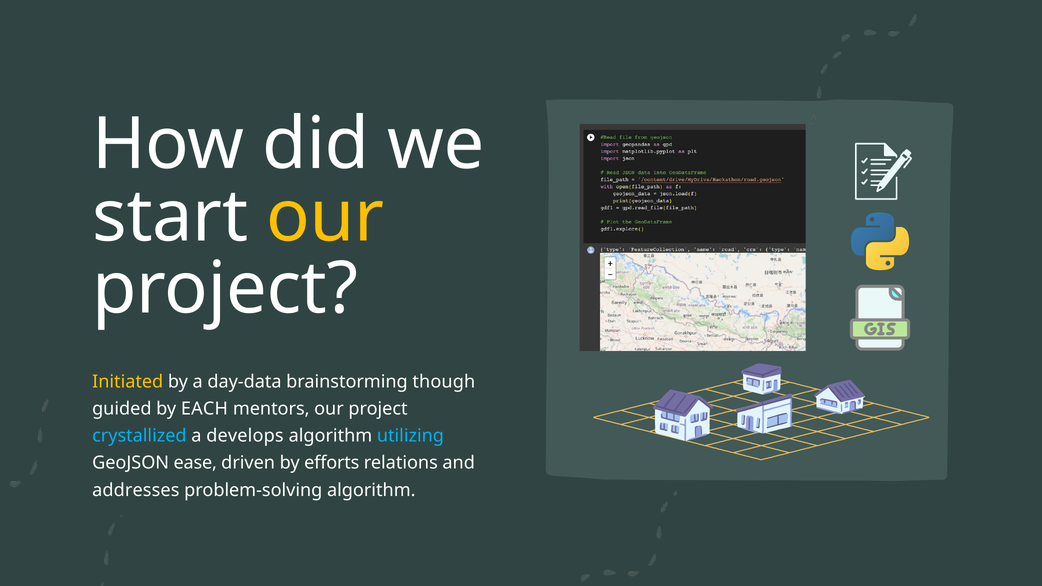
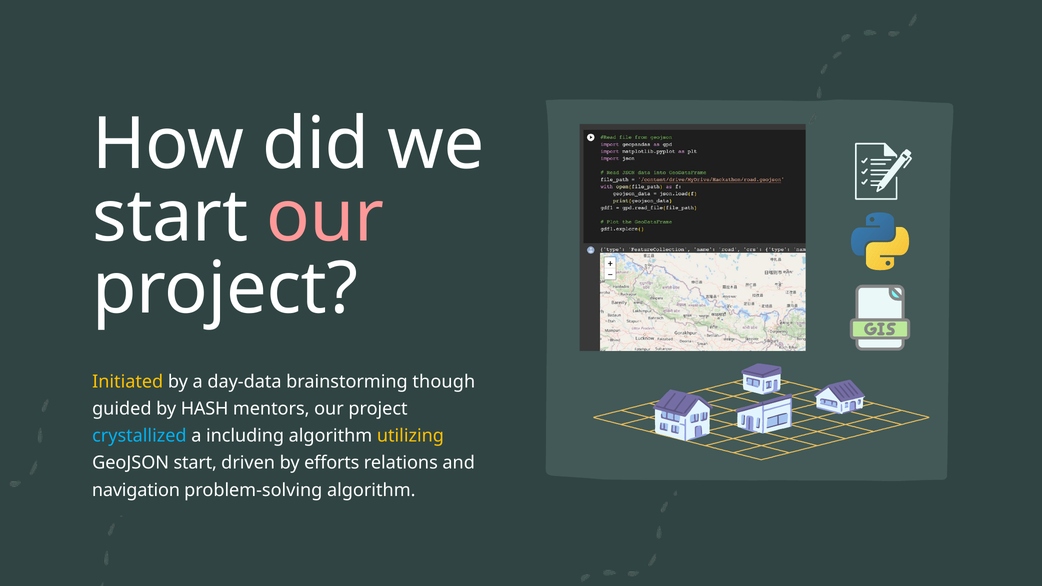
our colour: yellow -> pink (325, 217)
EACH: EACH -> HASH (205, 409)
develops: develops -> including (245, 436)
utilizing colour: light blue -> yellow (410, 436)
GeoJSON ease: ease -> start (195, 463)
addresses: addresses -> navigation (136, 490)
